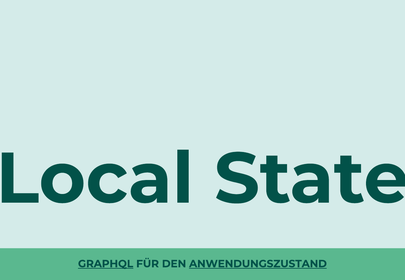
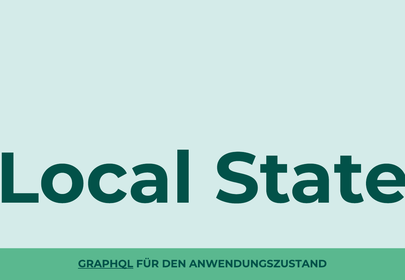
ANWENDUNGSZUSTAND underline: present -> none (258, 264)
